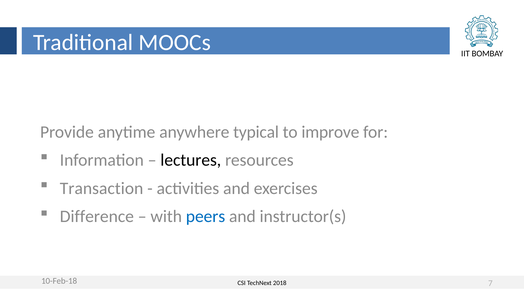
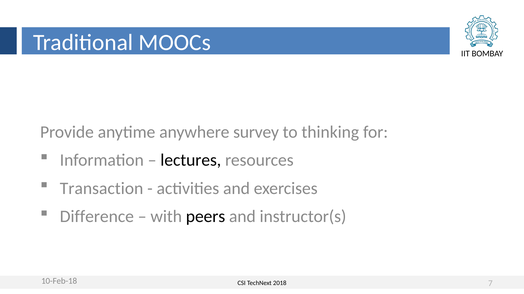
typical: typical -> survey (256, 132)
improve: improve -> thinking (330, 132)
peers colour: blue -> black (206, 217)
